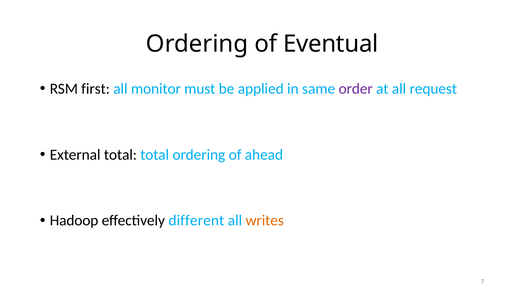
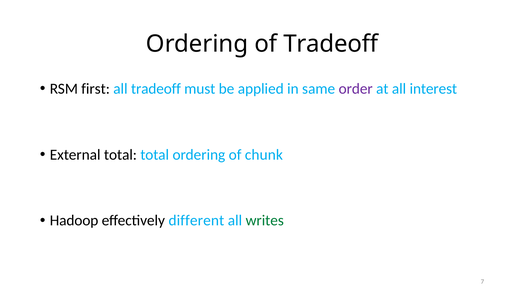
of Eventual: Eventual -> Tradeoff (331, 44)
all monitor: monitor -> tradeoff (156, 89)
request: request -> interest (433, 89)
ahead: ahead -> chunk (264, 155)
writes colour: orange -> green (265, 220)
